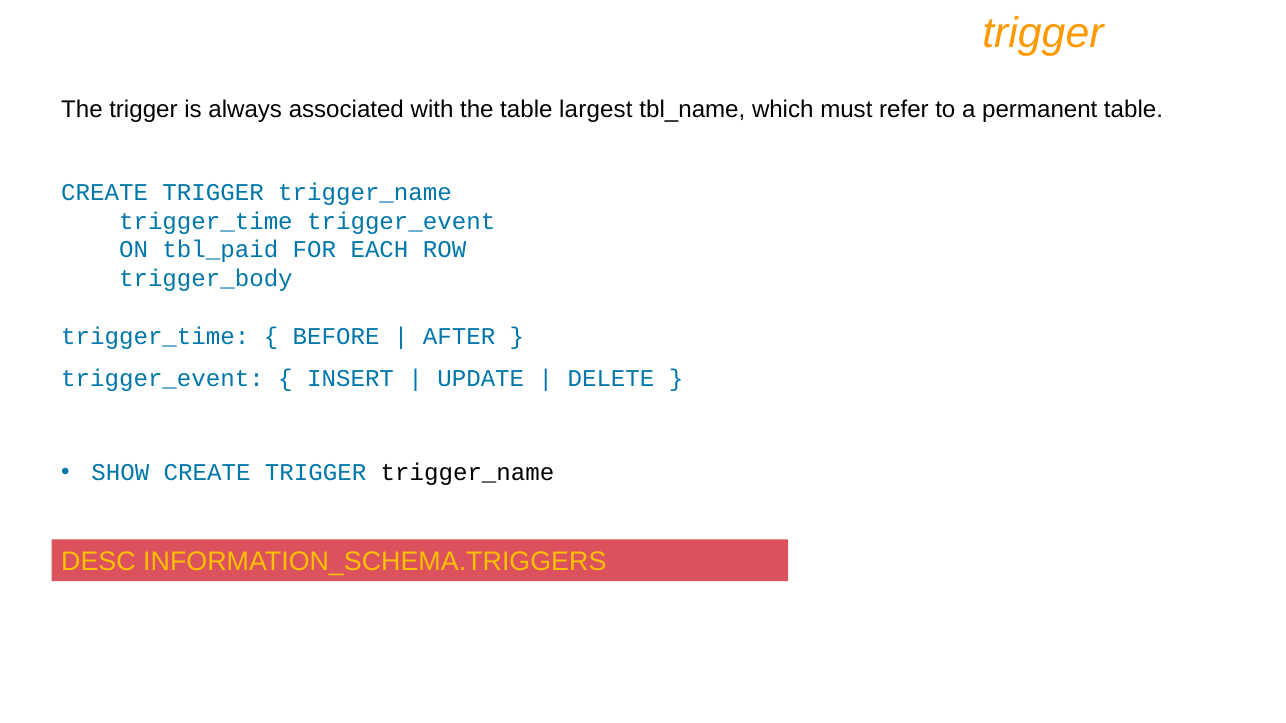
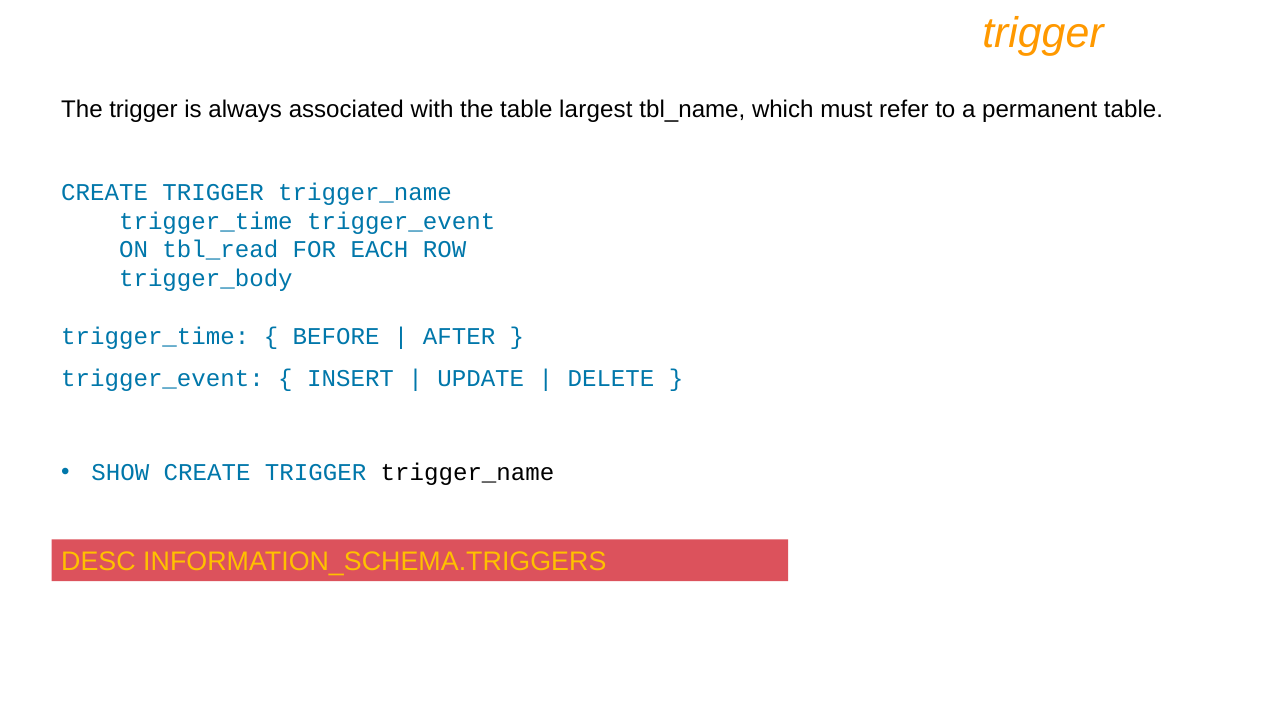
tbl_paid: tbl_paid -> tbl_read (220, 250)
